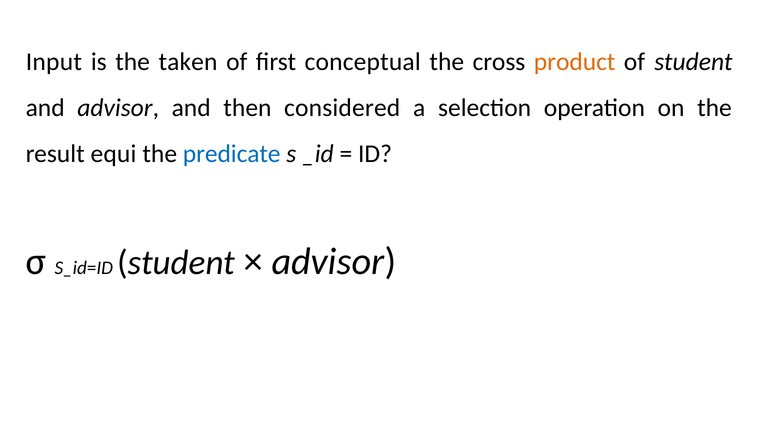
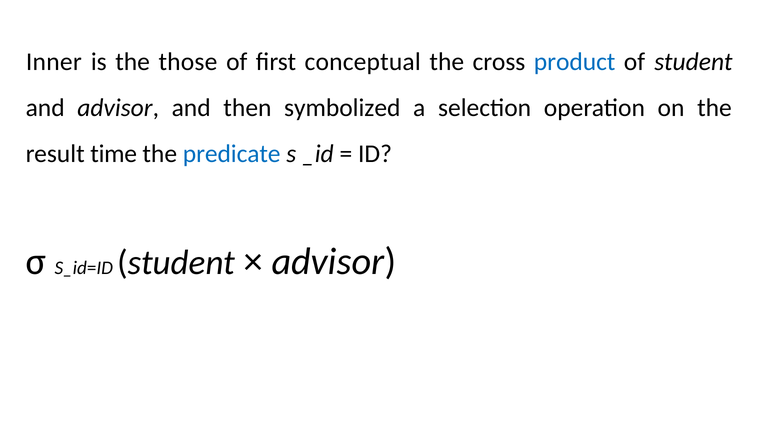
Input: Input -> Inner (54, 62)
taken: taken -> those (188, 62)
product colour: orange -> blue (575, 62)
considered: considered -> symbolized (342, 108)
equi: equi -> time (114, 154)
